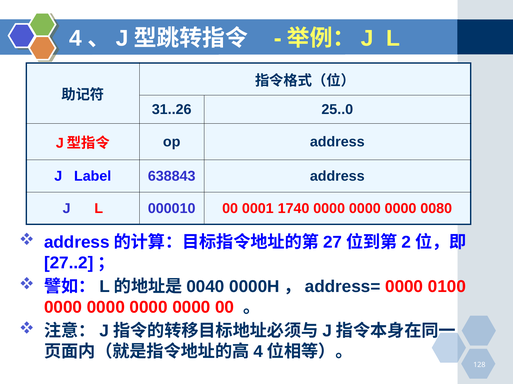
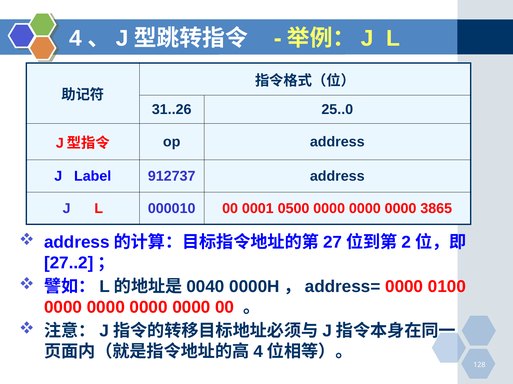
638843: 638843 -> 912737 (172, 176)
1740: 1740 -> 0500 (294, 209)
0080: 0080 -> 3865 (436, 209)
